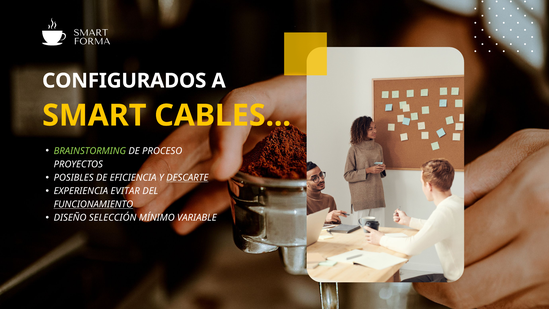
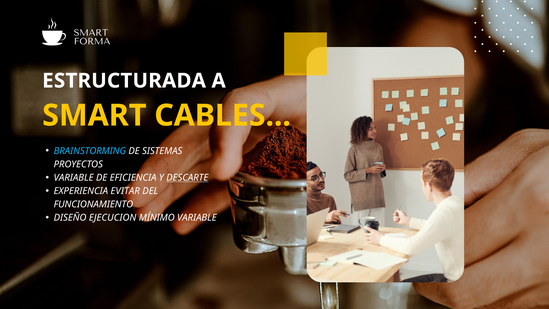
CONFIGURADOS: CONFIGURADOS -> ESTRUCTURADA (124, 81)
BRAINSTORMING colour: light green -> light blue (90, 151)
PROCESO: PROCESO -> SISTEMAS (162, 151)
POSIBLES: POSIBLES -> VARIABLE (74, 178)
FUNCIONAMIENTO underline: present -> none (93, 204)
SELECCIÓN: SELECCIÓN -> EJECUCION (113, 218)
